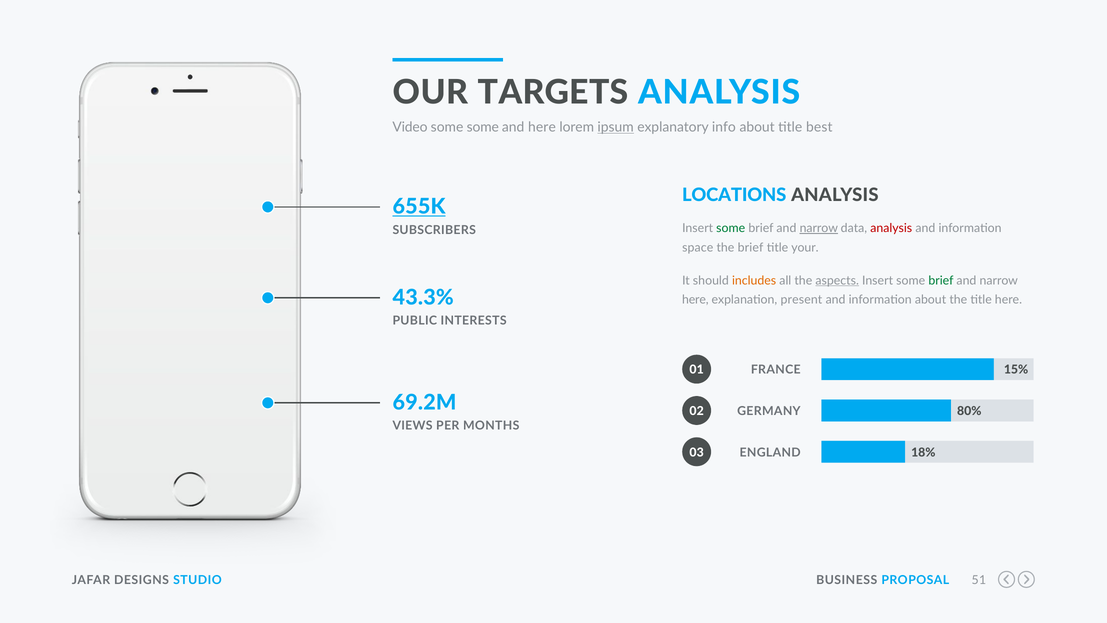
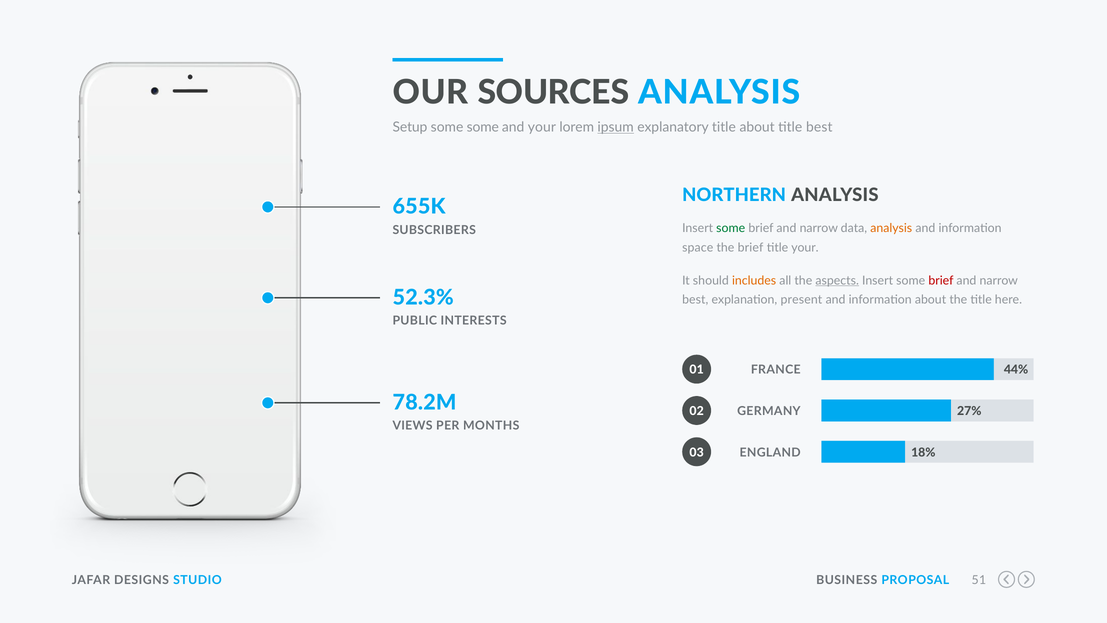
TARGETS: TARGETS -> SOURCES (553, 92)
Video: Video -> Setup (410, 127)
and here: here -> your (542, 127)
explanatory info: info -> title (724, 127)
LOCATIONS: LOCATIONS -> NORTHERN (734, 195)
655K underline: present -> none (419, 207)
narrow underline: present -> none (819, 228)
analysis colour: red -> orange (891, 228)
brief colour: green -> red (941, 280)
43.3%: 43.3% -> 52.3% (423, 297)
here: here -> best (695, 299)
15%: 15% -> 44% (1016, 370)
69.2M: 69.2M -> 78.2M (425, 402)
80%: 80% -> 27% (969, 411)
